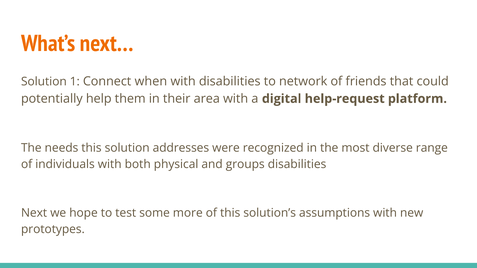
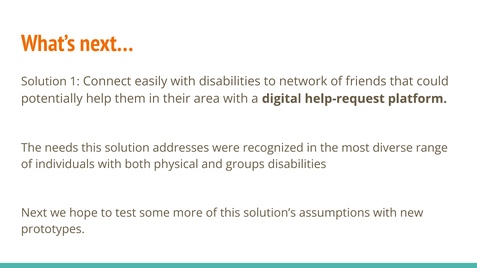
when: when -> easily (151, 82)
